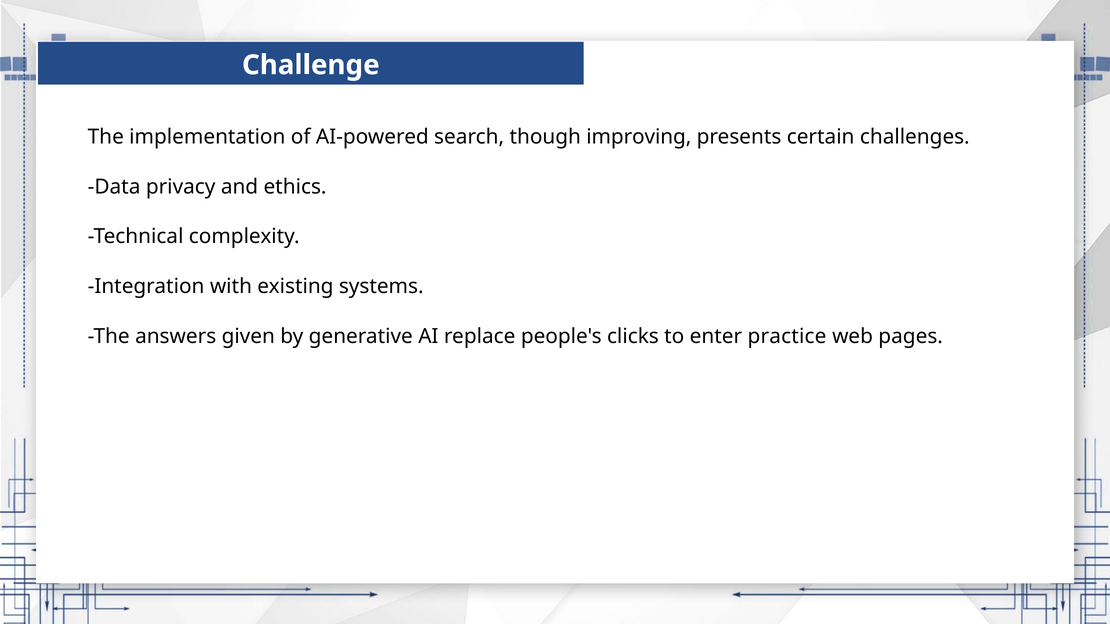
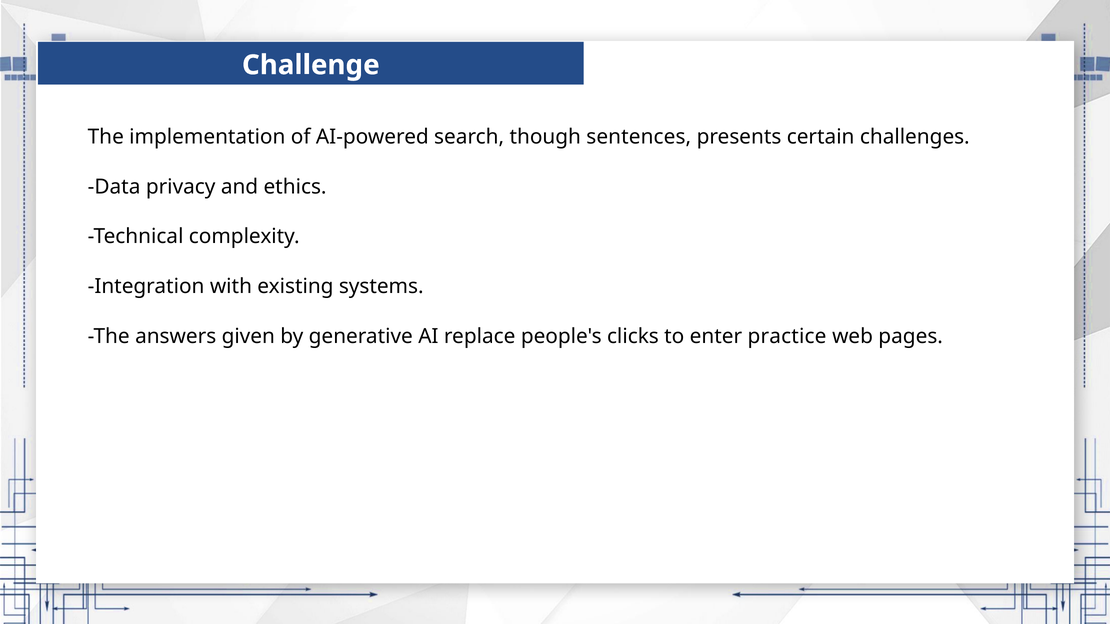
improving: improving -> sentences (639, 137)
